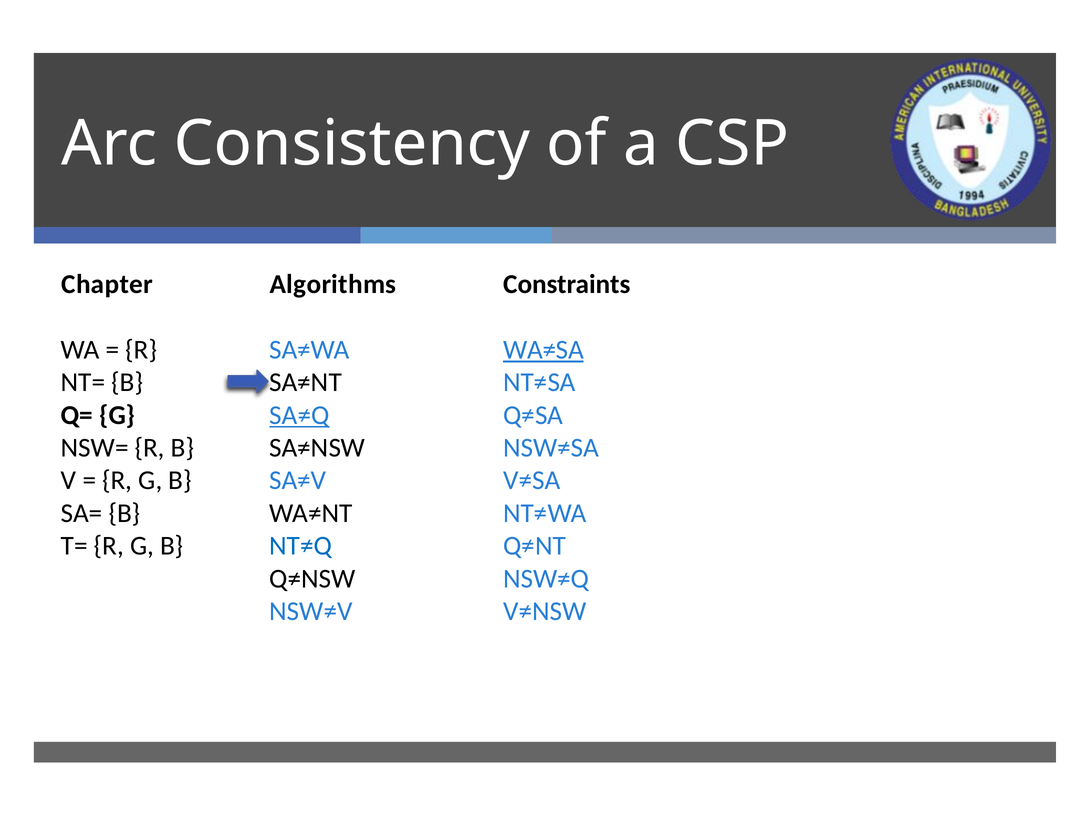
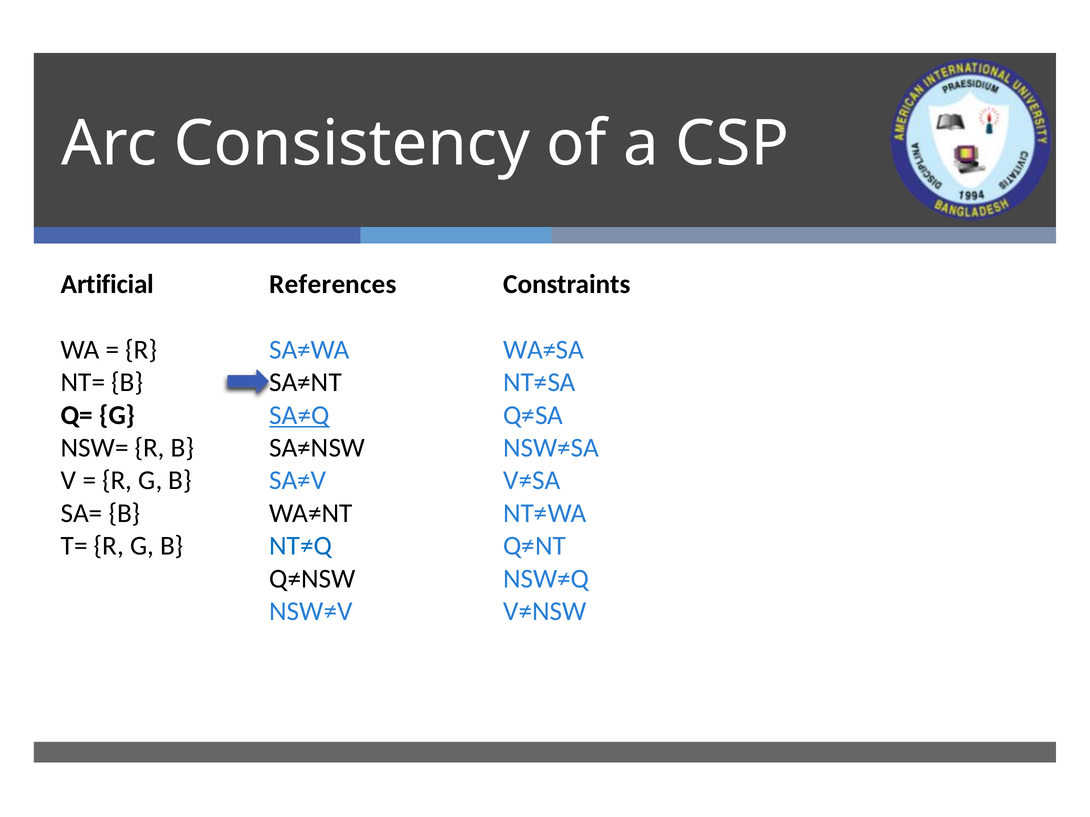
Chapter: Chapter -> Artificial (107, 285)
Algorithms: Algorithms -> References (333, 285)
WA≠SA underline: present -> none (543, 350)
